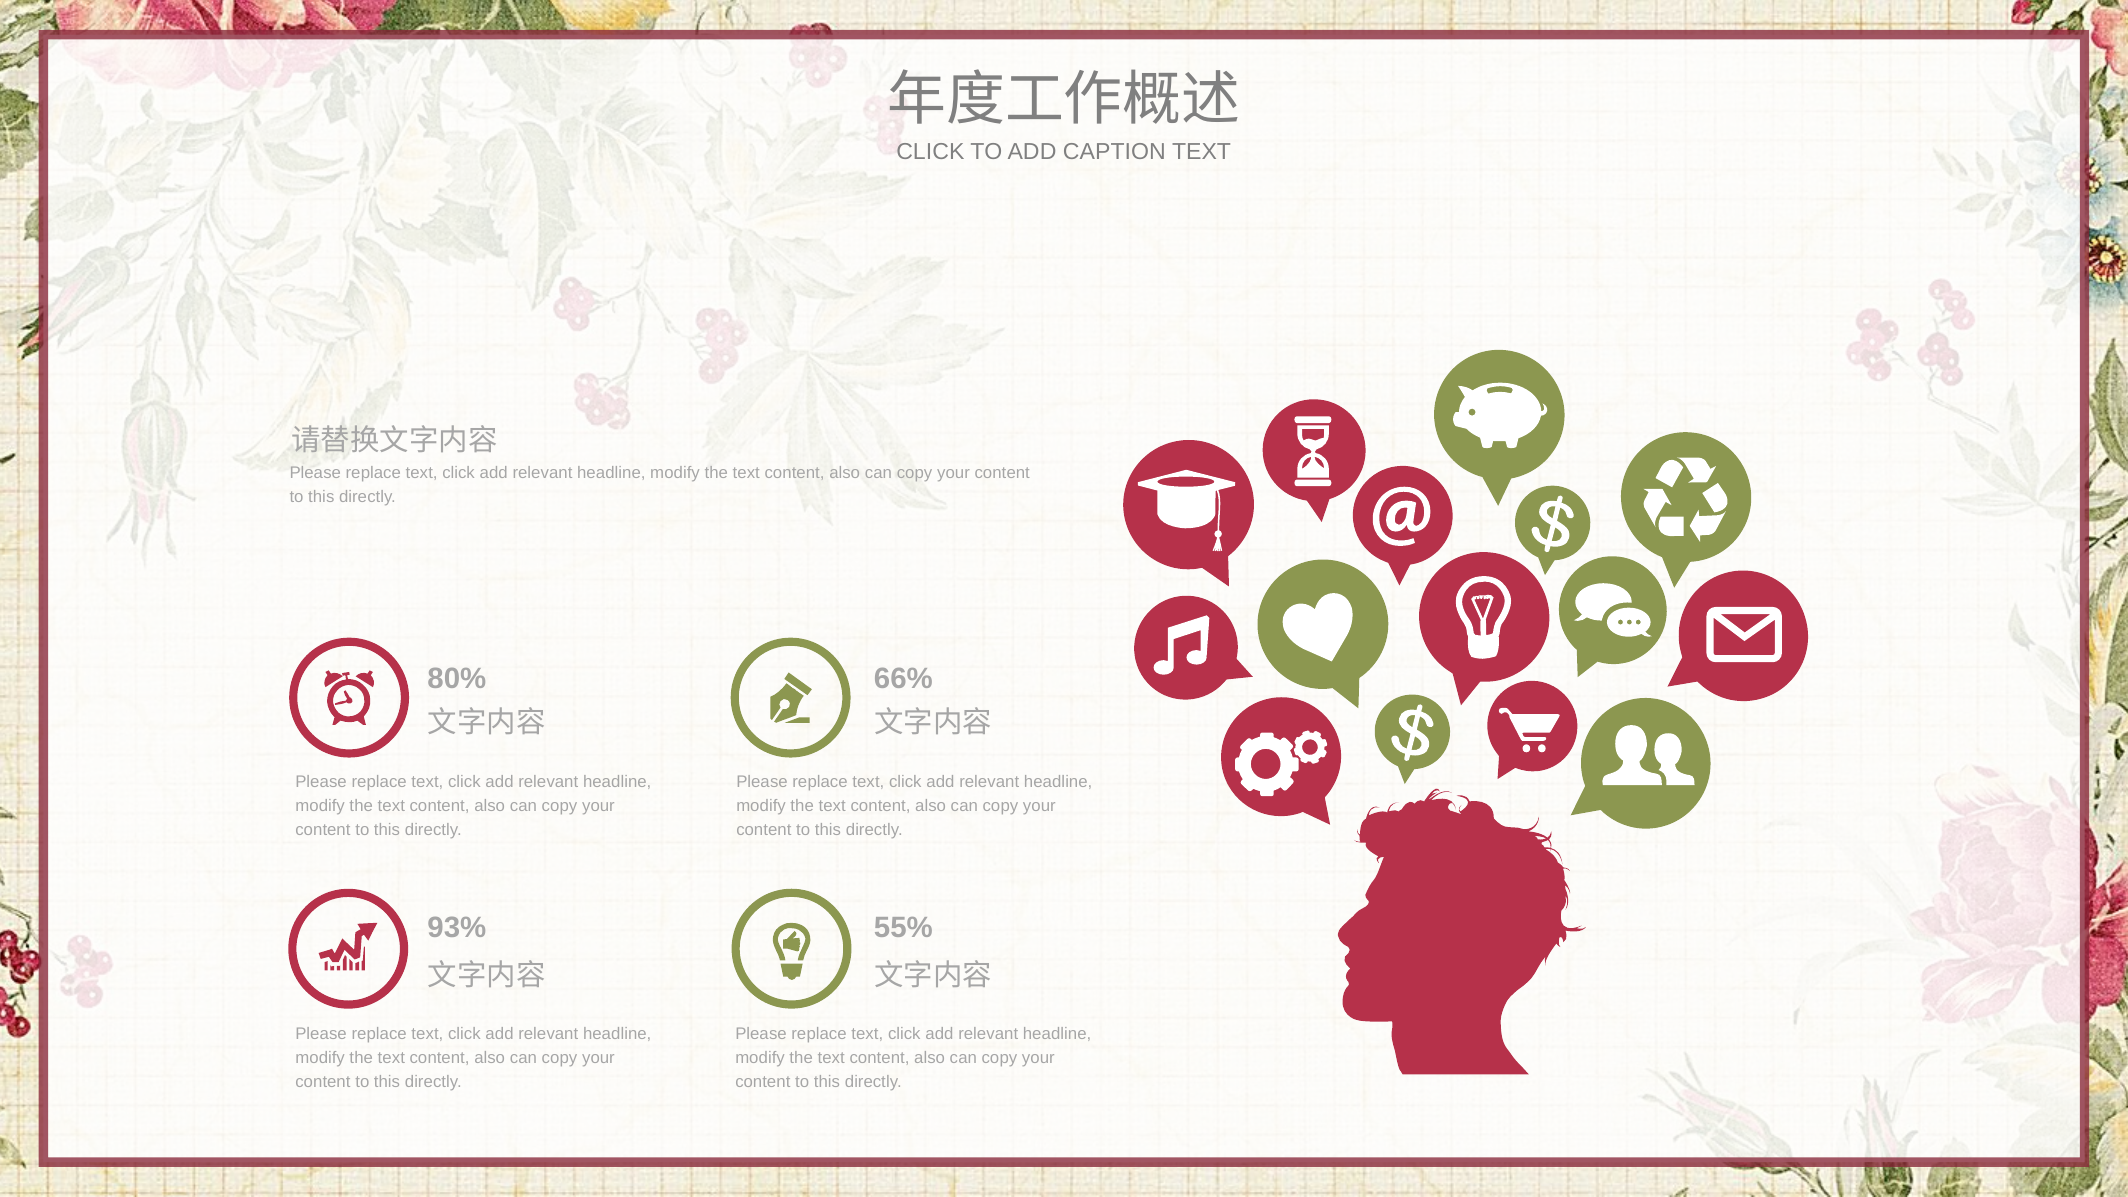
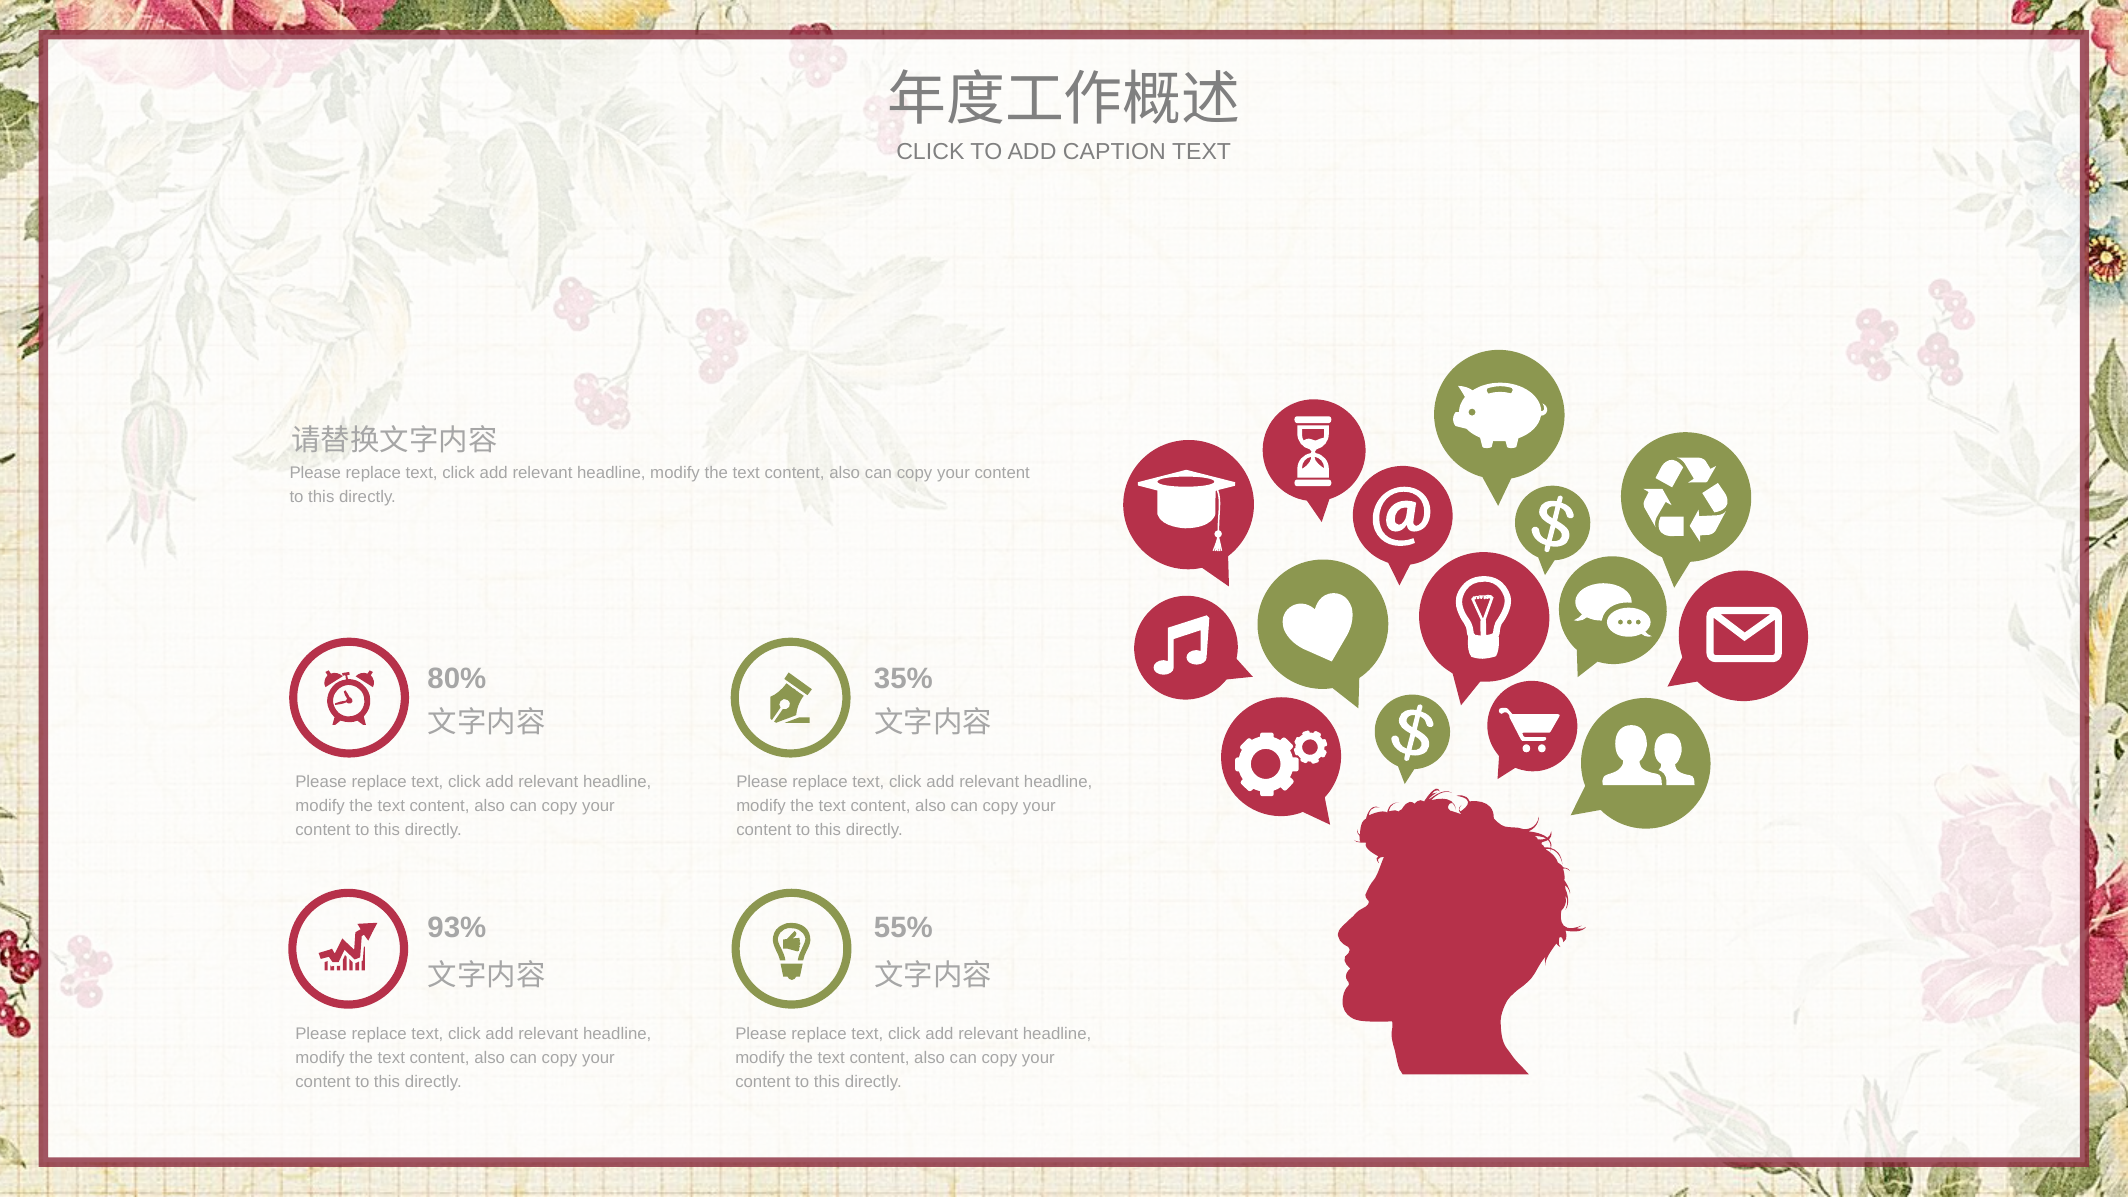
66%: 66% -> 35% (903, 678)
